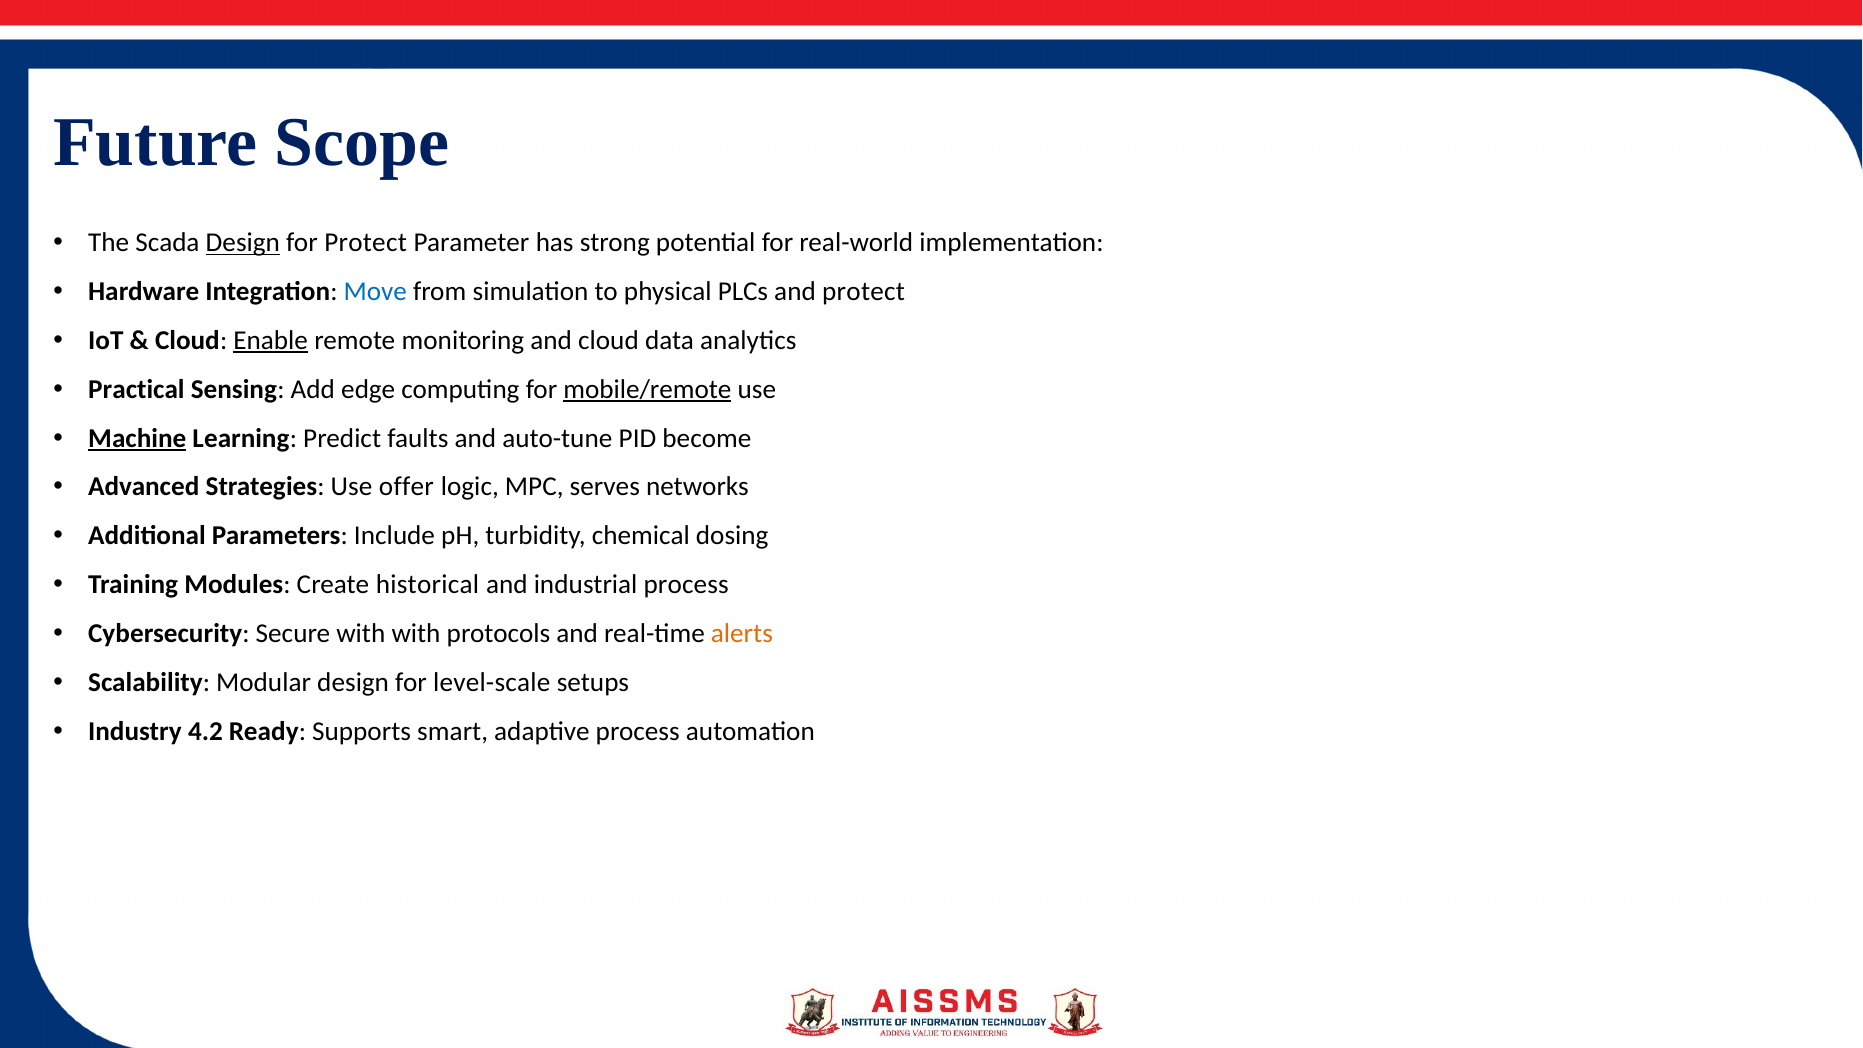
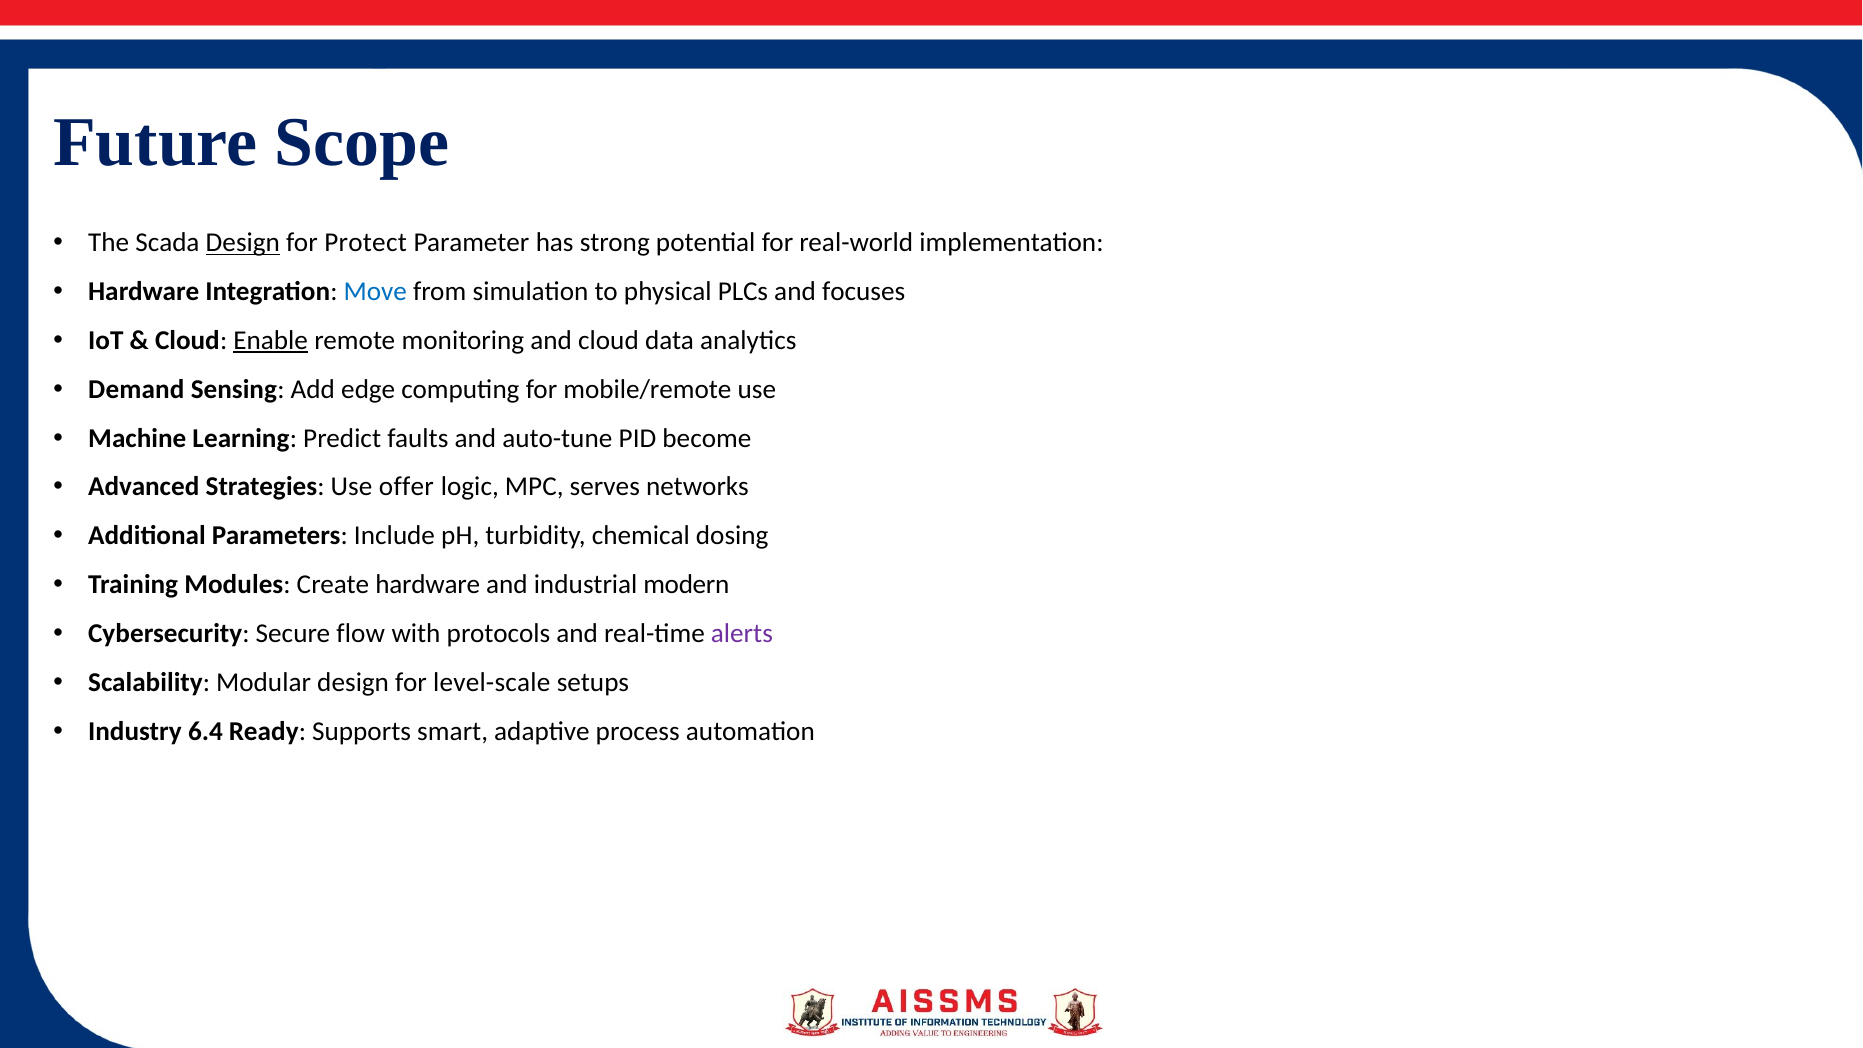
and protect: protect -> focuses (864, 291)
Practical: Practical -> Demand (136, 389)
mobile/remote underline: present -> none (647, 389)
Machine underline: present -> none (137, 438)
Create historical: historical -> hardware (428, 585)
industrial process: process -> modern (686, 585)
Secure with: with -> flow (361, 633)
alerts colour: orange -> purple (742, 633)
4.2: 4.2 -> 6.4 (205, 731)
